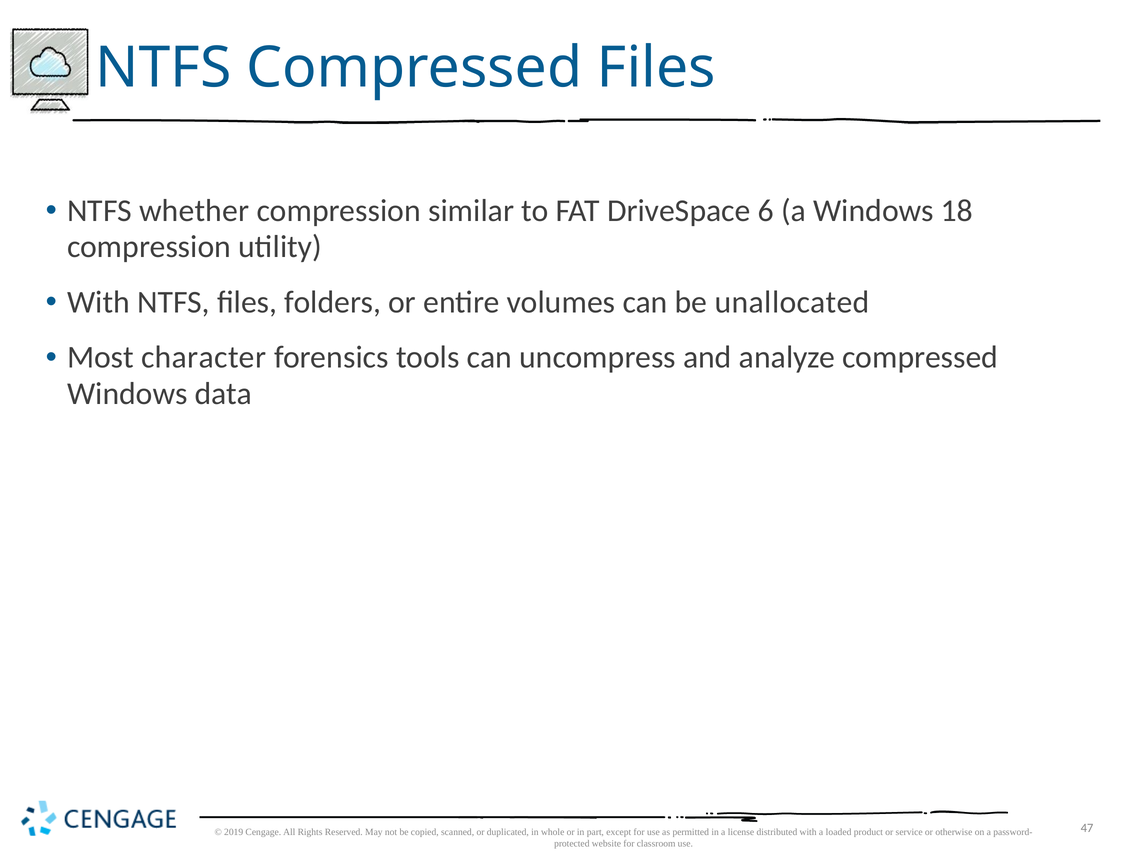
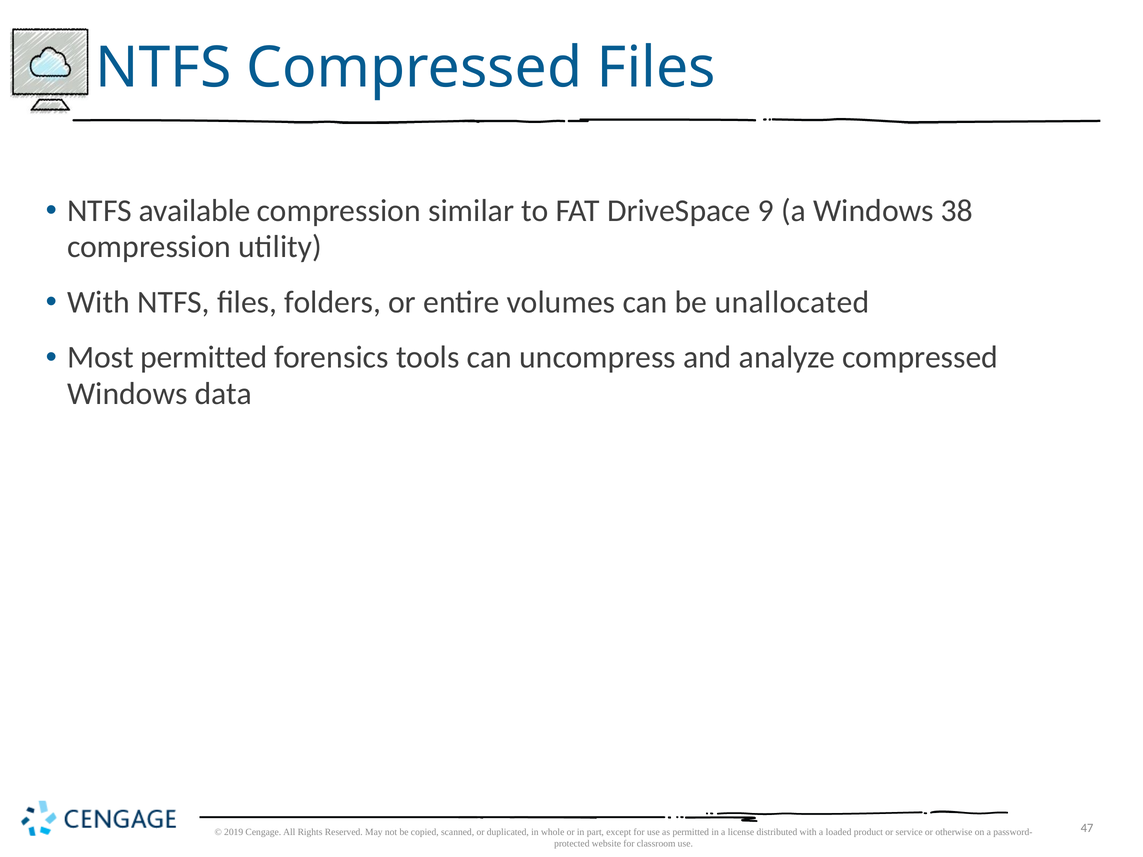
whether: whether -> available (194, 211)
6: 6 -> 9 (766, 211)
18: 18 -> 38 (957, 211)
Most character: character -> permitted (204, 358)
